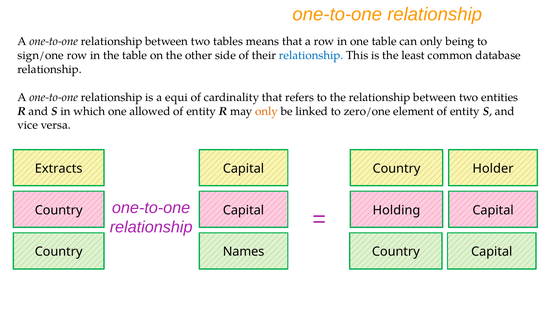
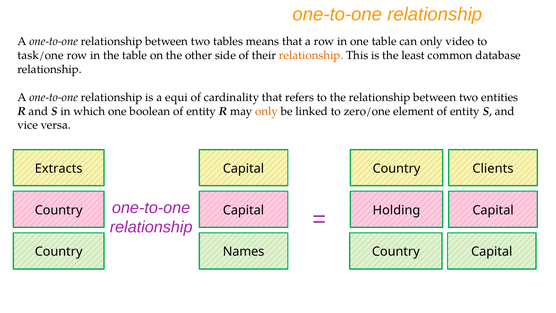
being: being -> video (460, 41)
sign/one: sign/one -> task/one (41, 55)
relationship colour: blue -> orange (311, 55)
allowed: allowed -> boolean (150, 111)
Holder: Holder -> Clients (493, 168)
